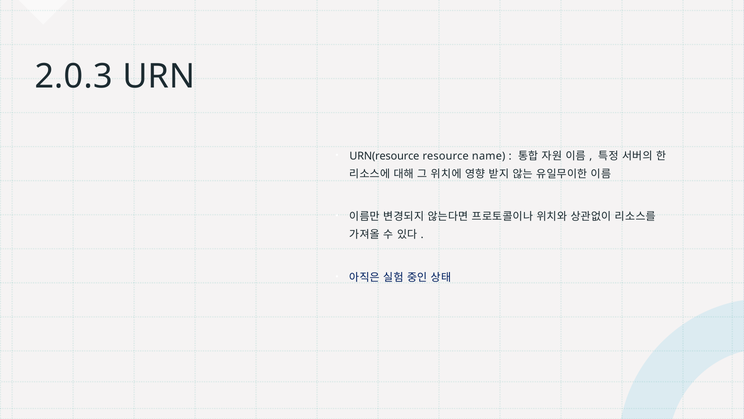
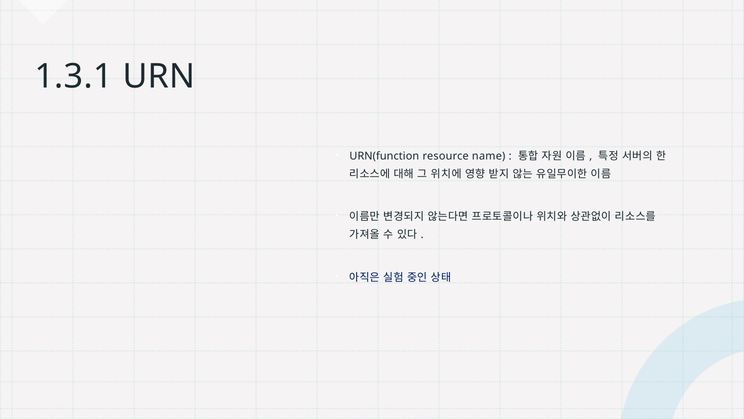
2.0.3: 2.0.3 -> 1.3.1 (74, 76)
URN(resource: URN(resource -> URN(function (384, 156)
